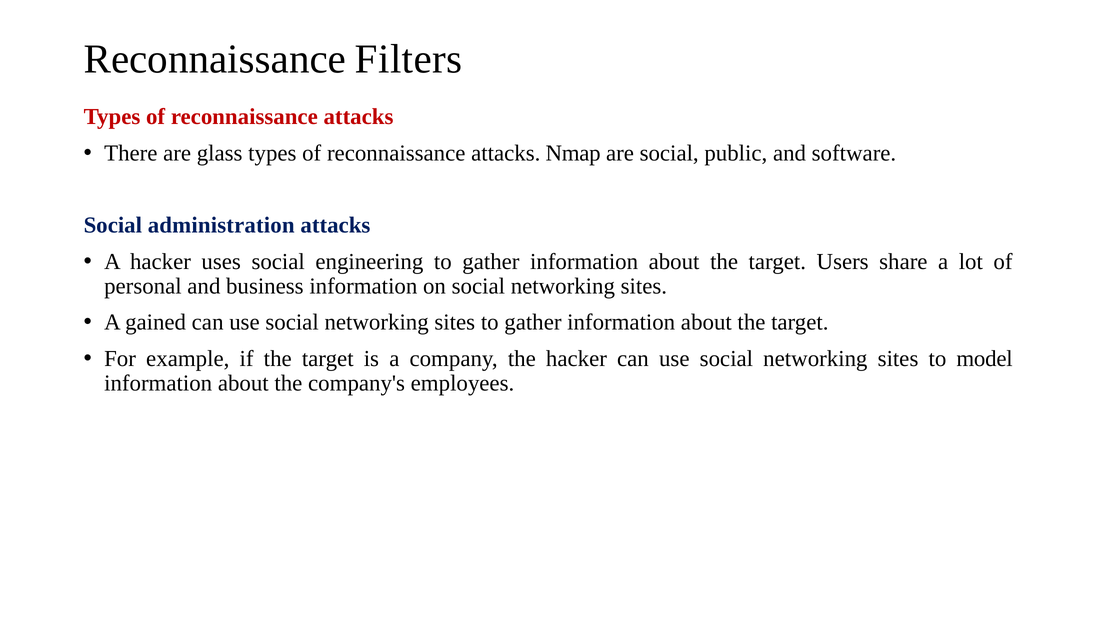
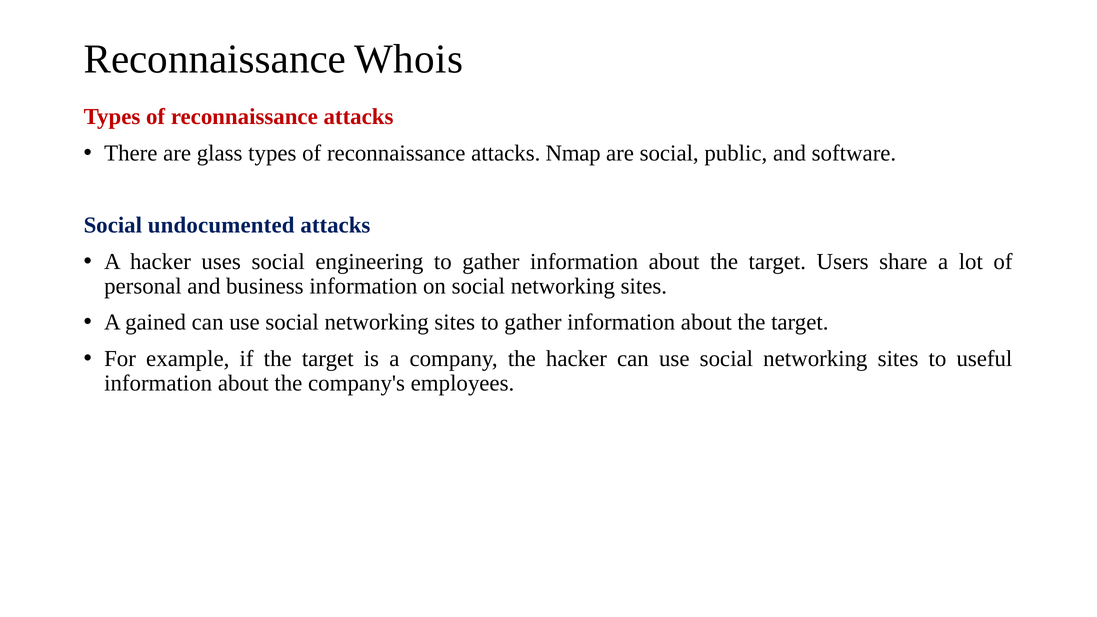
Filters: Filters -> Whois (409, 59)
administration: administration -> undocumented (221, 225)
model: model -> useful (984, 359)
